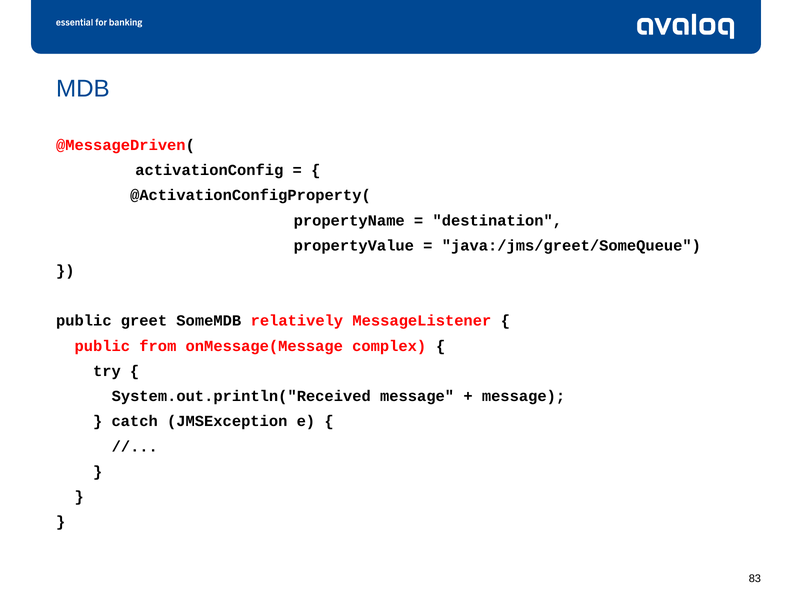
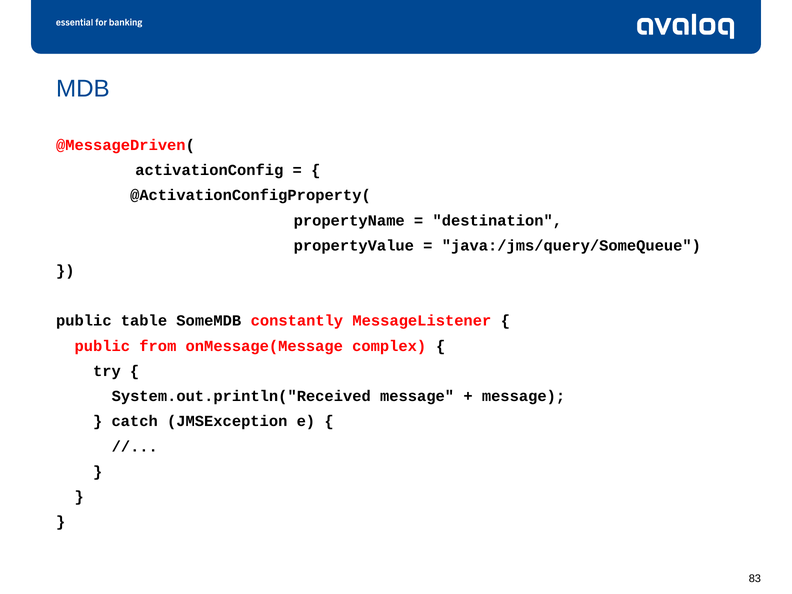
java:/jms/greet/SomeQueue: java:/jms/greet/SomeQueue -> java:/jms/query/SomeQueue (571, 246)
greet: greet -> table (144, 321)
relatively: relatively -> constantly (297, 321)
